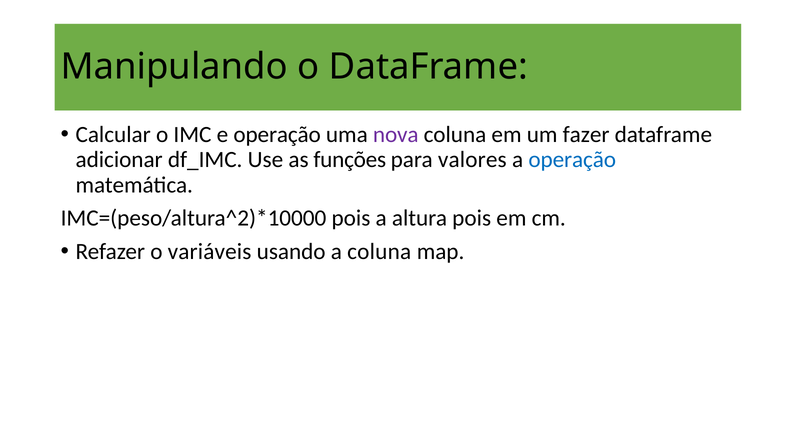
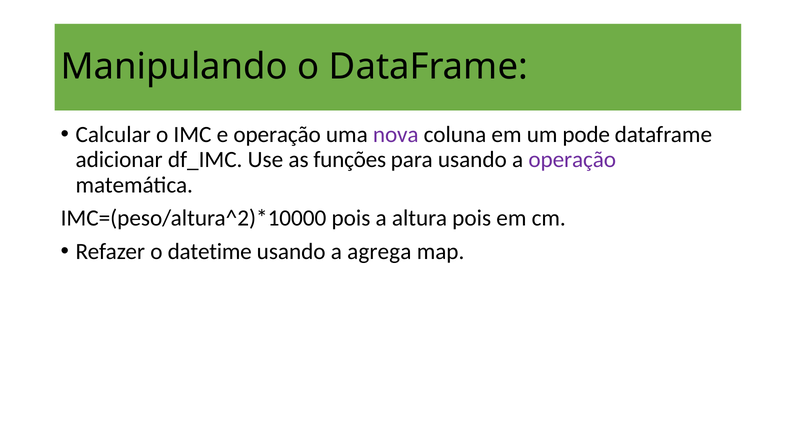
fazer: fazer -> pode (586, 135)
para valores: valores -> usando (472, 160)
operação colour: blue -> purple (572, 160)
variáveis: variáveis -> datetime (210, 251)
a coluna: coluna -> agrega (379, 251)
